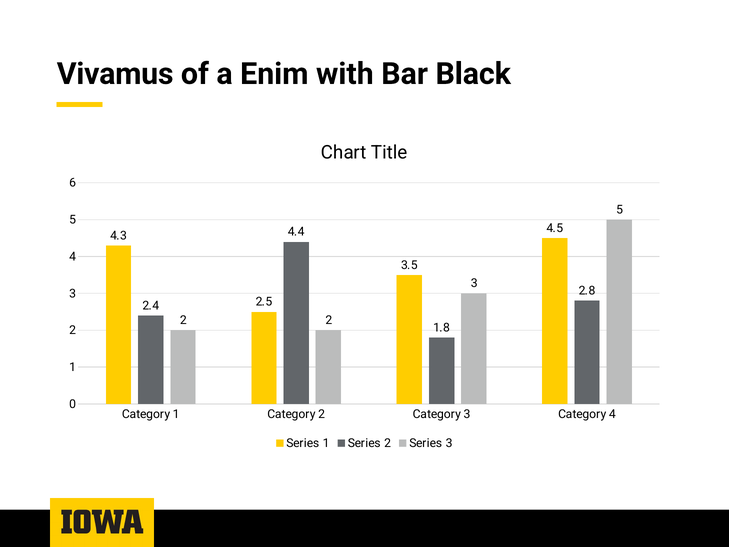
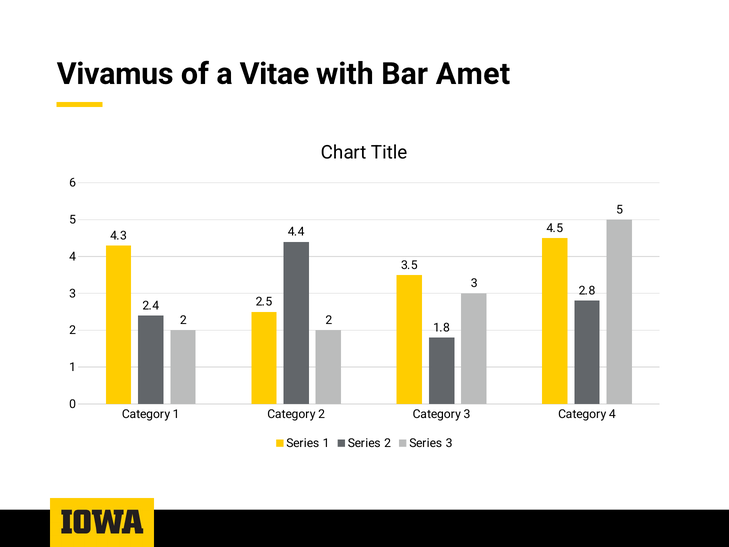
Enim: Enim -> Vitae (274, 74)
Black: Black -> Amet (473, 74)
